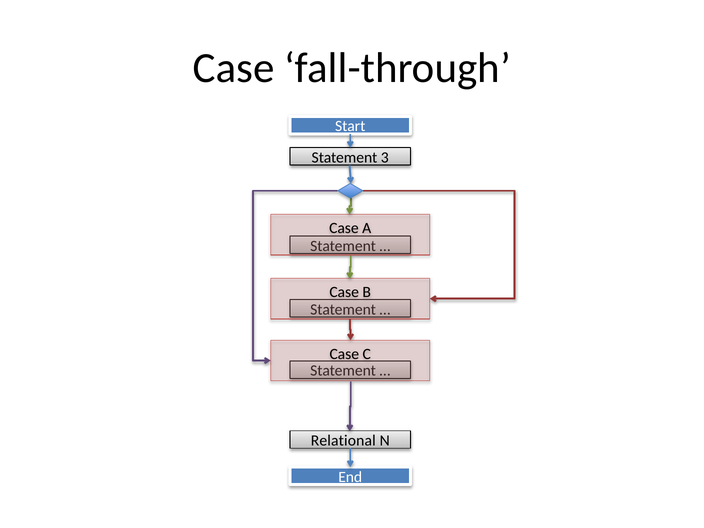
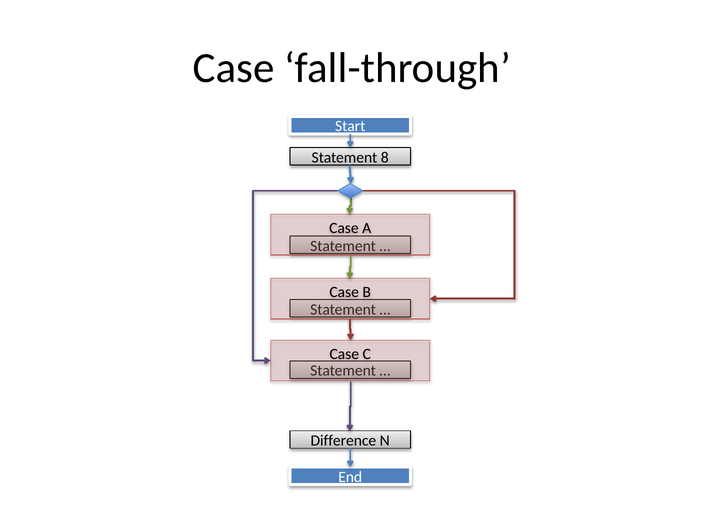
3: 3 -> 8 (385, 157)
Relational: Relational -> Difference (343, 441)
